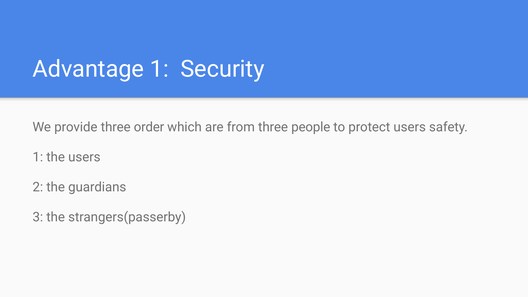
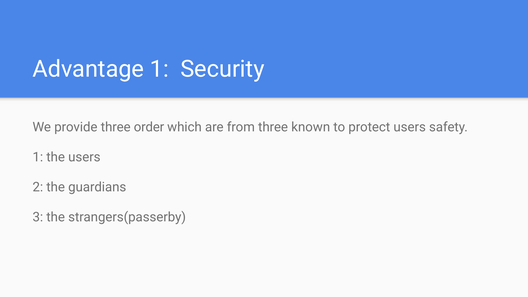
people: people -> known (311, 127)
